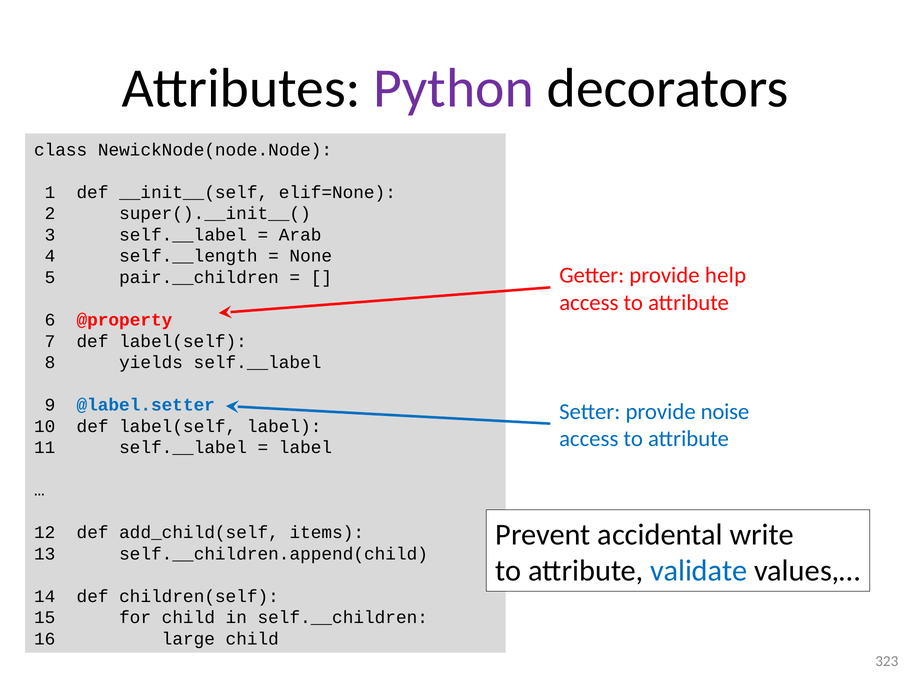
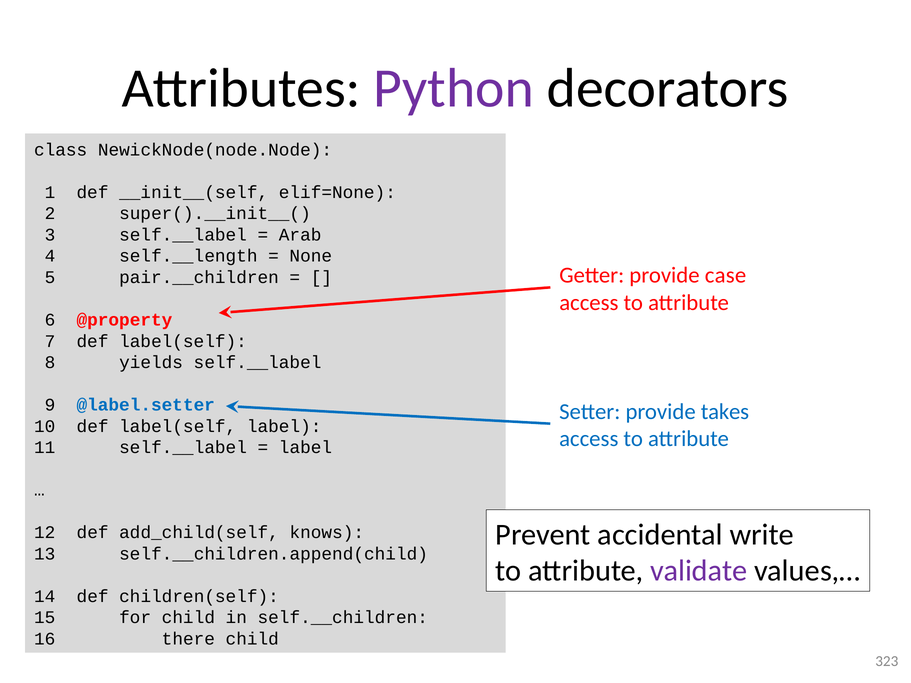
help: help -> case (726, 275)
noise: noise -> takes (725, 412)
items: items -> knows (327, 533)
validate colour: blue -> purple (699, 571)
large: large -> there (188, 639)
